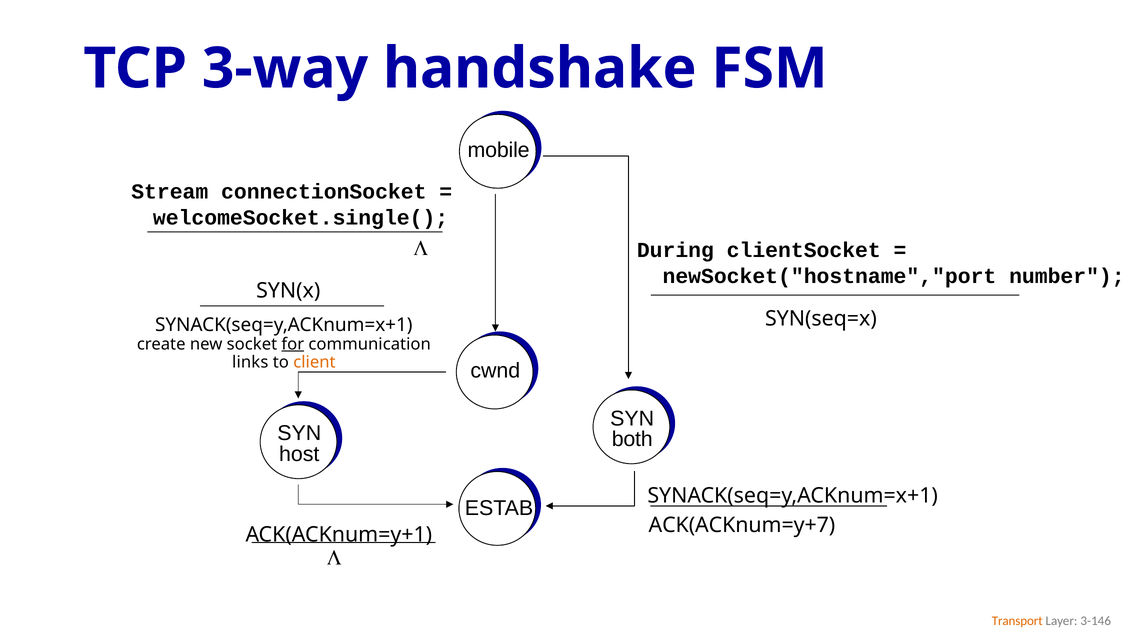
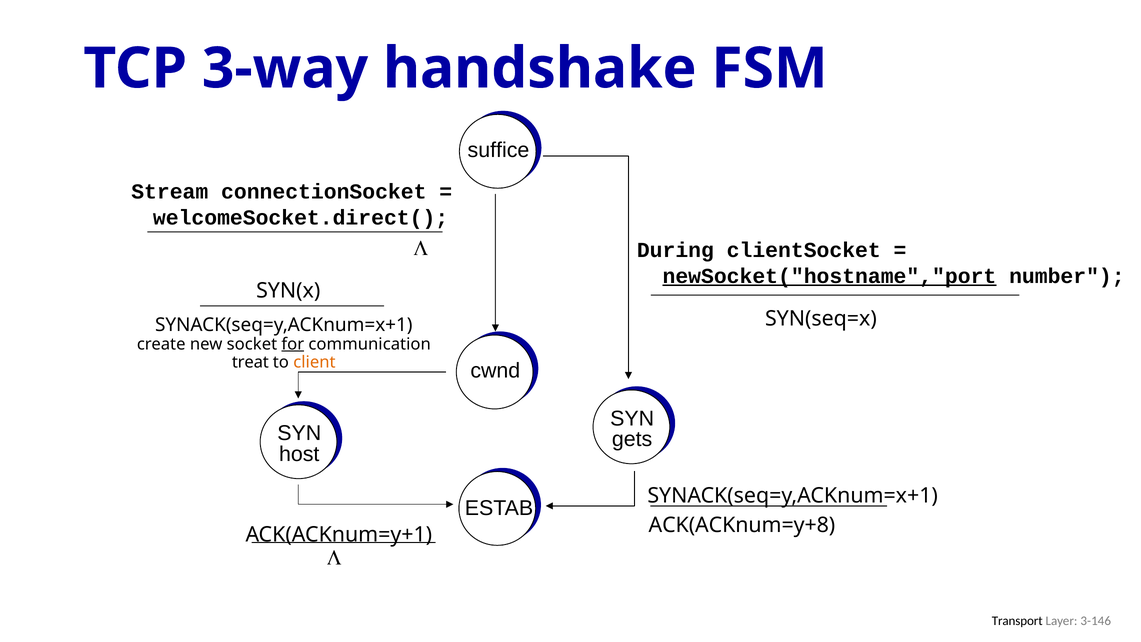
mobile: mobile -> suffice (498, 150)
welcomeSocket.single(: welcomeSocket.single( -> welcomeSocket.direct( (301, 218)
newSocket("hostname","port underline: none -> present (829, 276)
links: links -> treat (250, 362)
both: both -> gets (632, 439)
ACK(ACKnum=y+7: ACK(ACKnum=y+7 -> ACK(ACKnum=y+8 (742, 525)
Transport colour: orange -> black (1017, 621)
